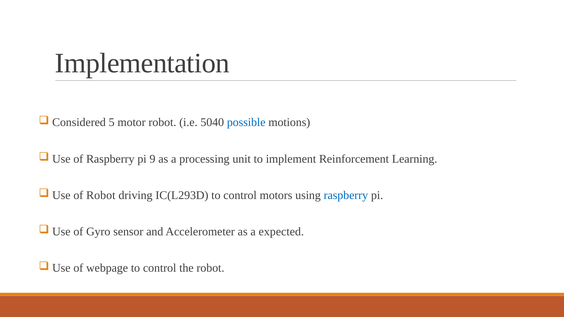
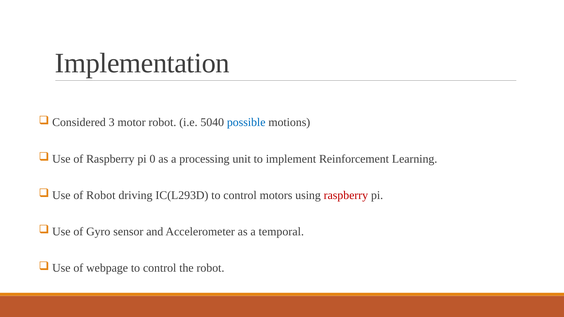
5: 5 -> 3 (112, 123)
9: 9 -> 0 (153, 159)
raspberry colour: blue -> red (346, 195)
expected: expected -> temporal (281, 232)
